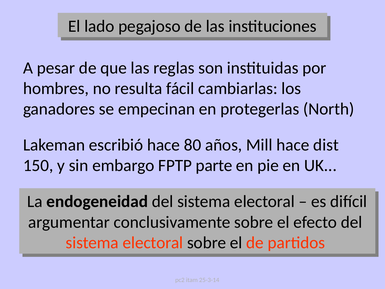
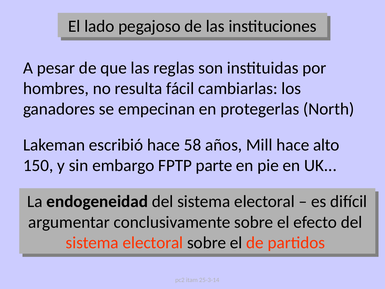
80: 80 -> 58 (193, 145)
dist: dist -> alto (326, 145)
